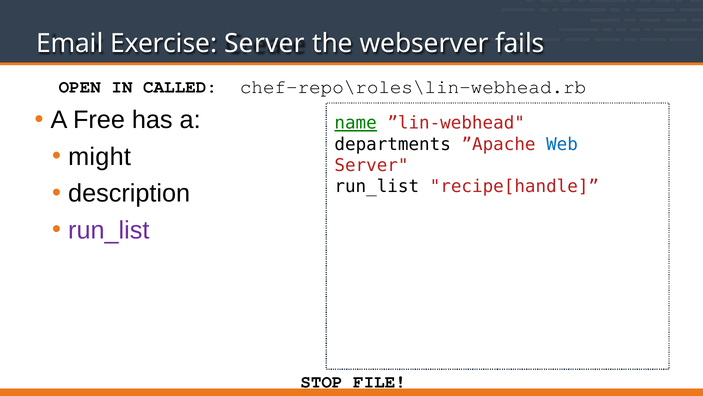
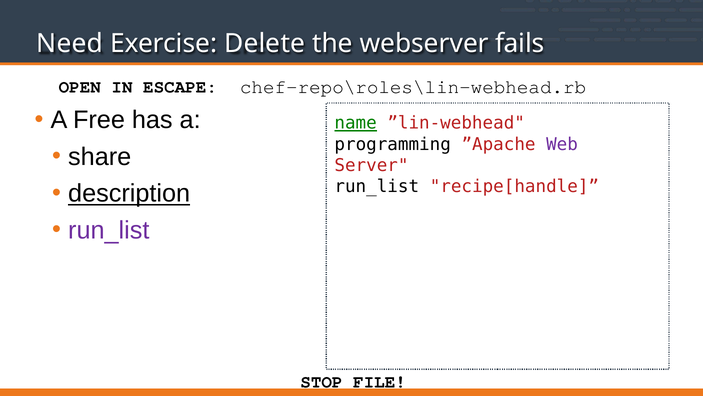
Email: Email -> Need (70, 44)
Exercise Server: Server -> Delete (265, 44)
CALLED: CALLED -> ESCAPE (180, 87)
departments: departments -> programming (393, 144)
Web colour: blue -> purple (562, 144)
might: might -> share (100, 157)
description underline: none -> present (129, 193)
